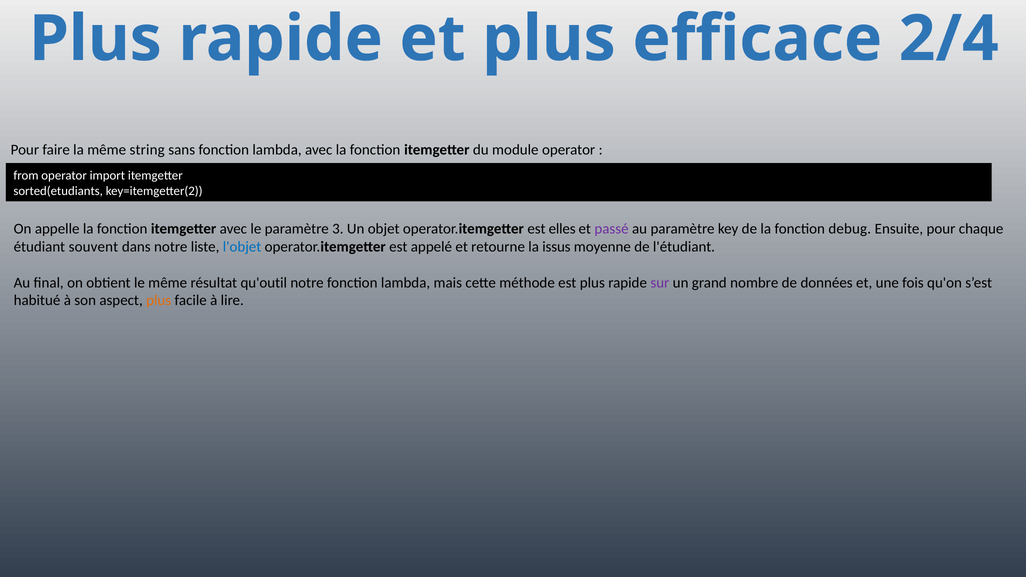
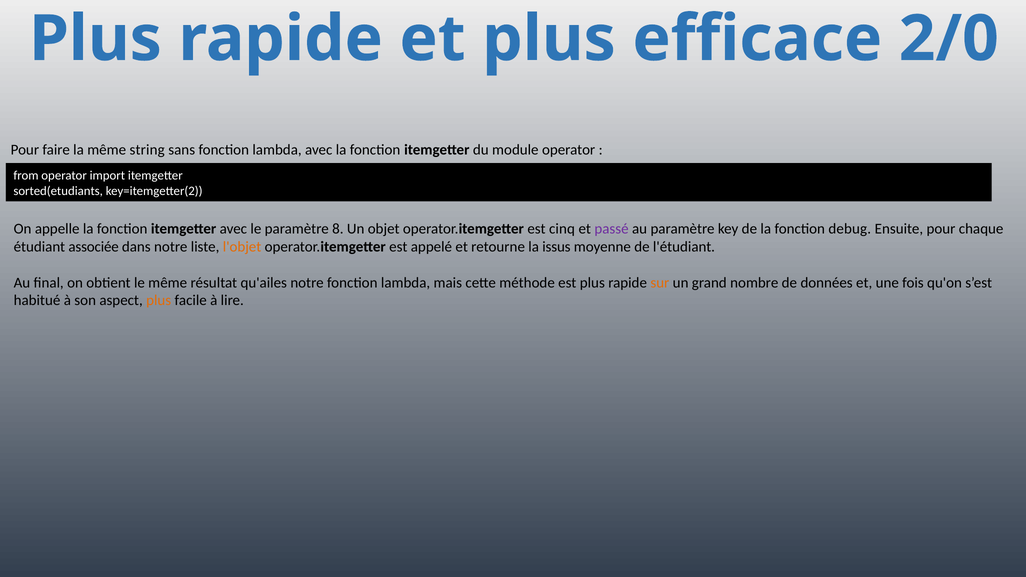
2/4: 2/4 -> 2/0 (949, 39)
3: 3 -> 8 (338, 229)
elles: elles -> cinq (562, 229)
souvent: souvent -> associée (94, 247)
l'objet colour: blue -> orange (242, 247)
qu'outil: qu'outil -> qu'ailes (264, 283)
sur colour: purple -> orange (660, 283)
